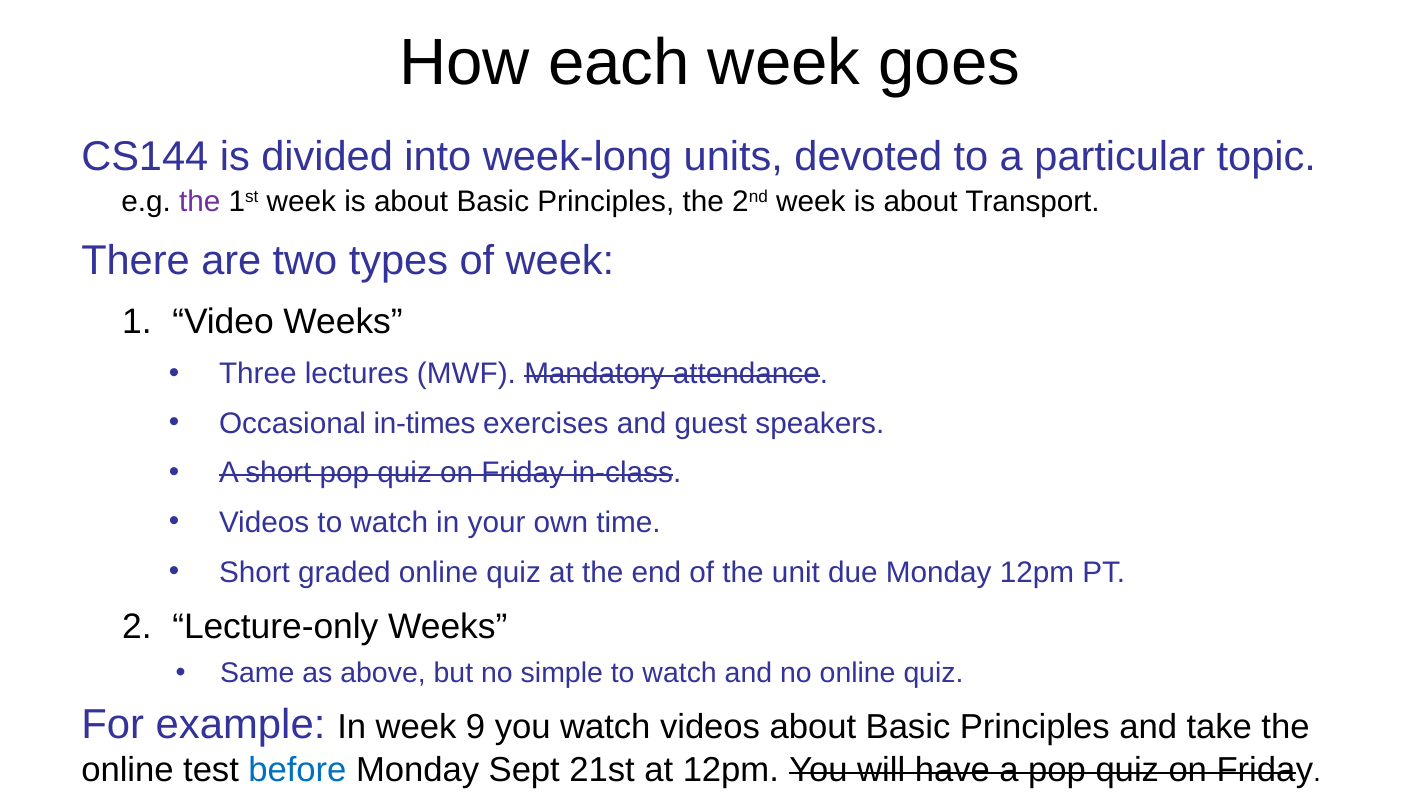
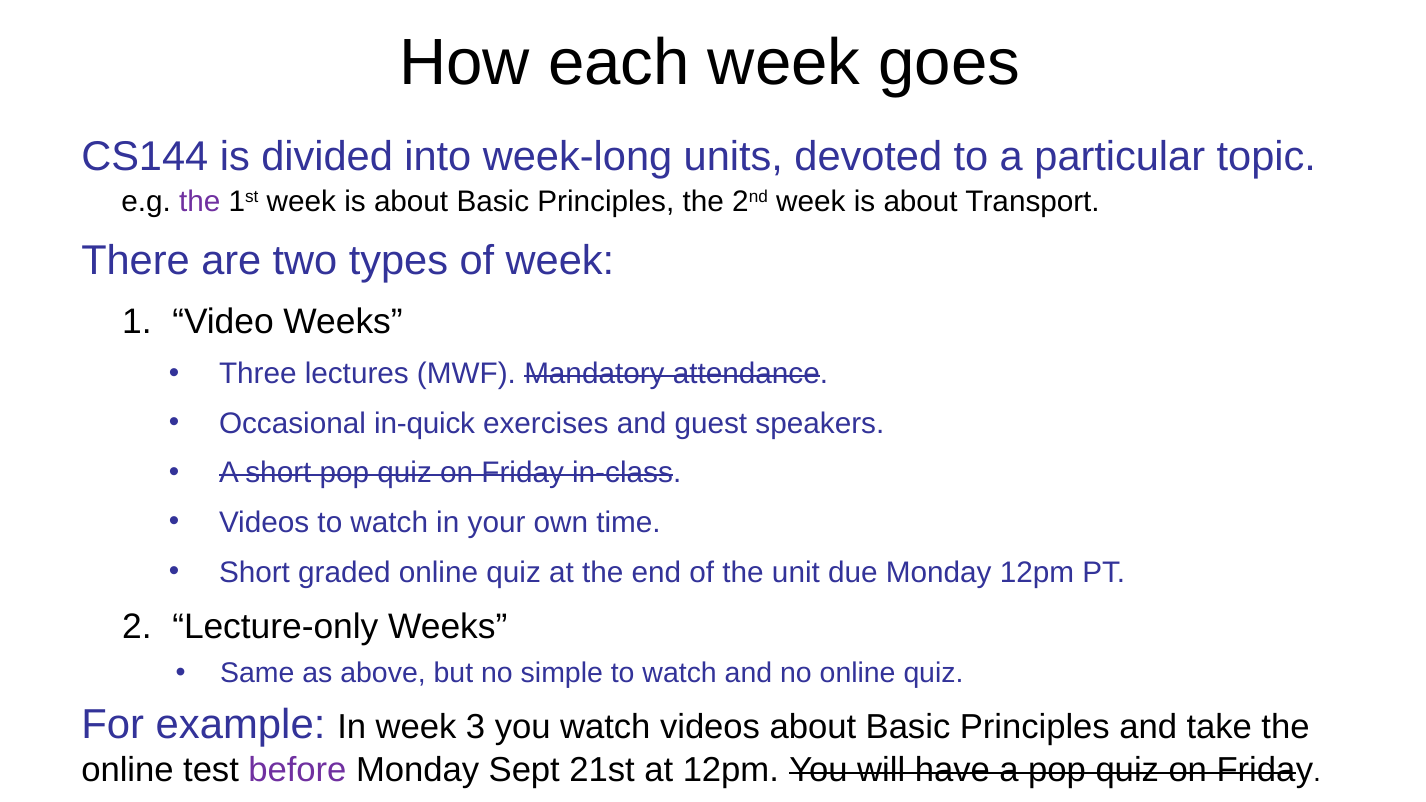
in-times: in-times -> in-quick (425, 424)
9: 9 -> 3 (476, 728)
before colour: blue -> purple (297, 771)
